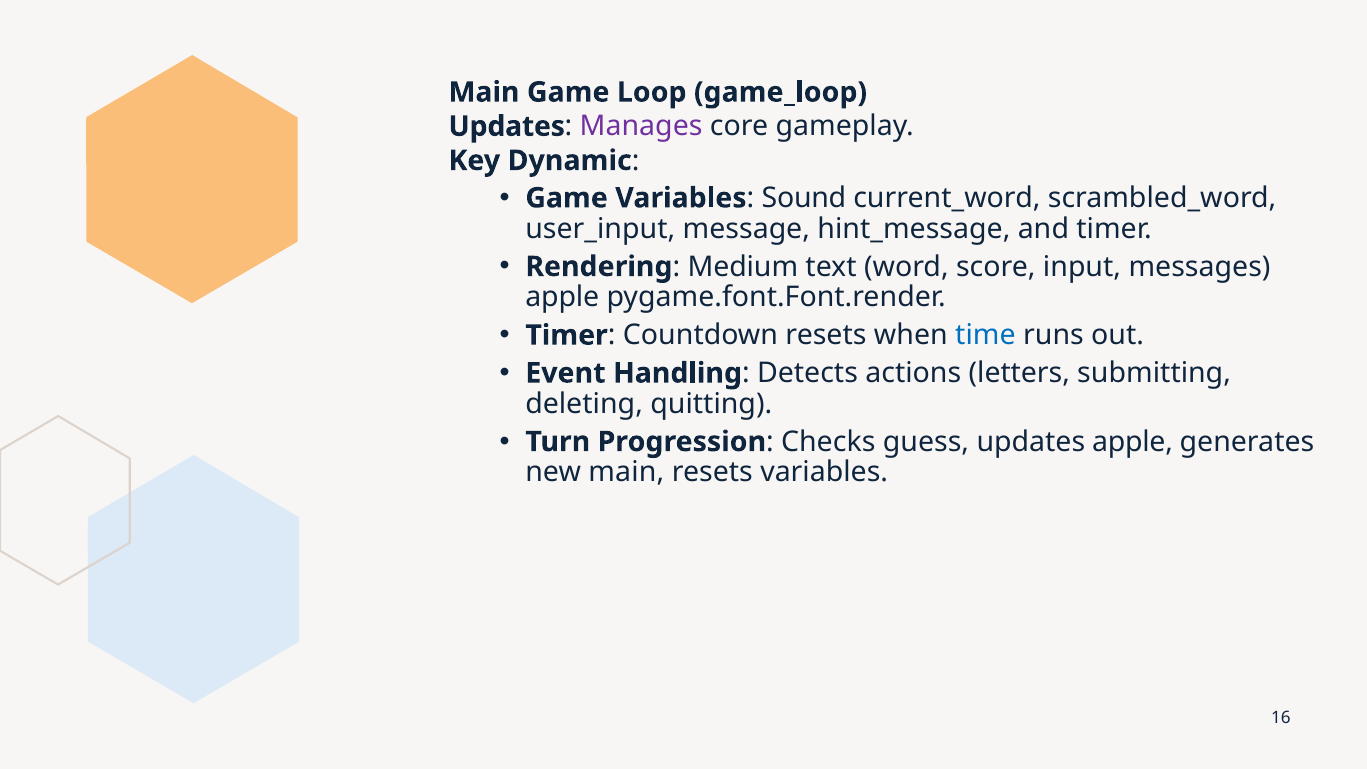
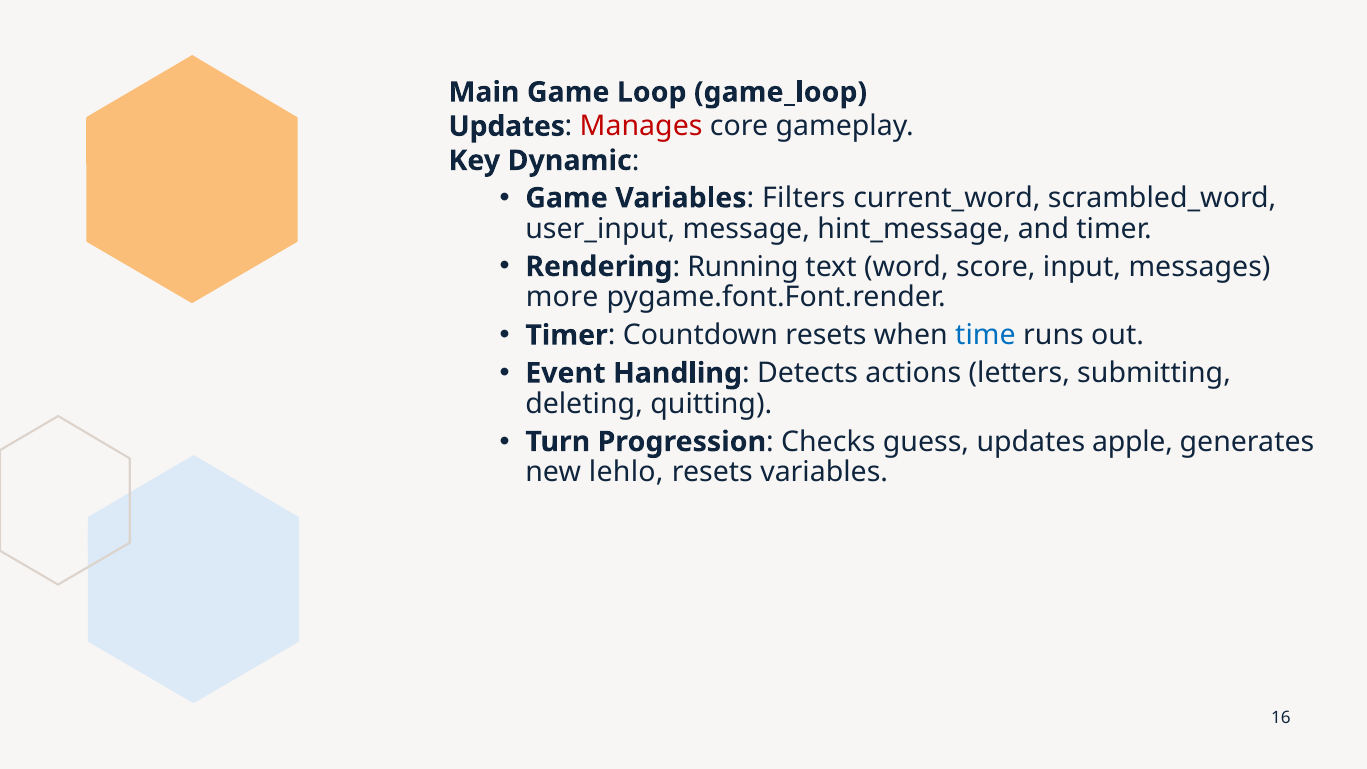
Manages colour: purple -> red (641, 126)
Sound: Sound -> Filters (804, 198)
Medium: Medium -> Running (743, 267)
apple: apple -> more (562, 297)
new main: main -> lehlo (626, 472)
